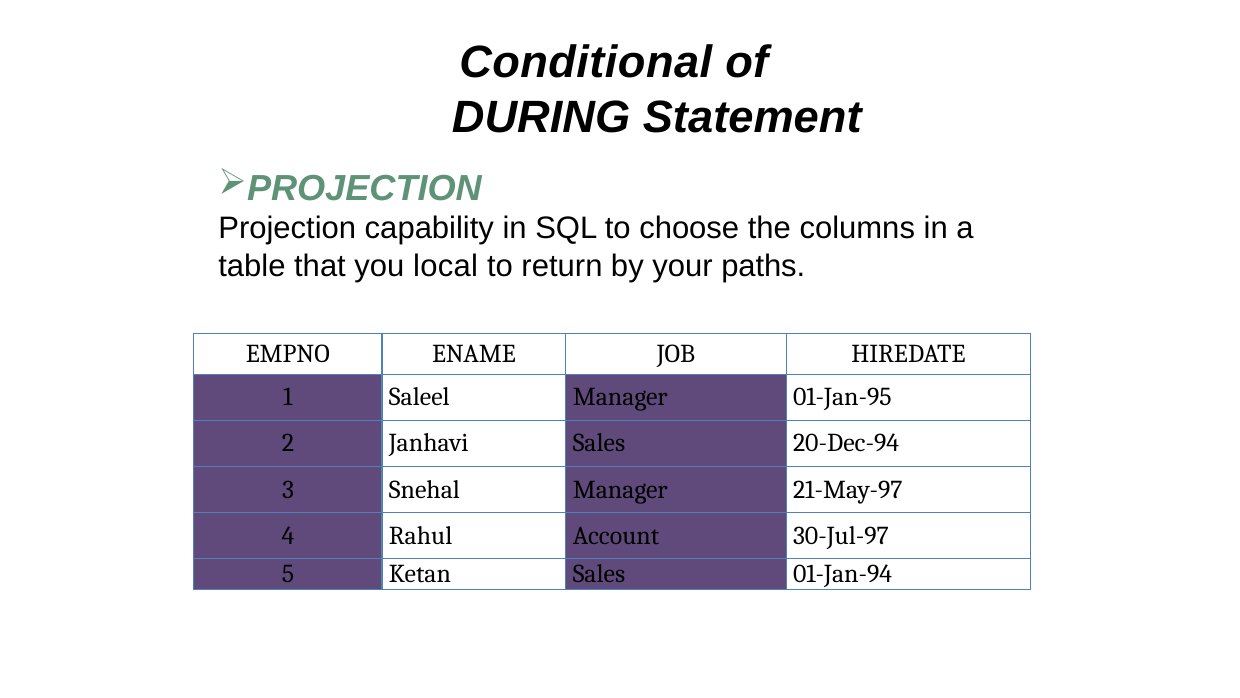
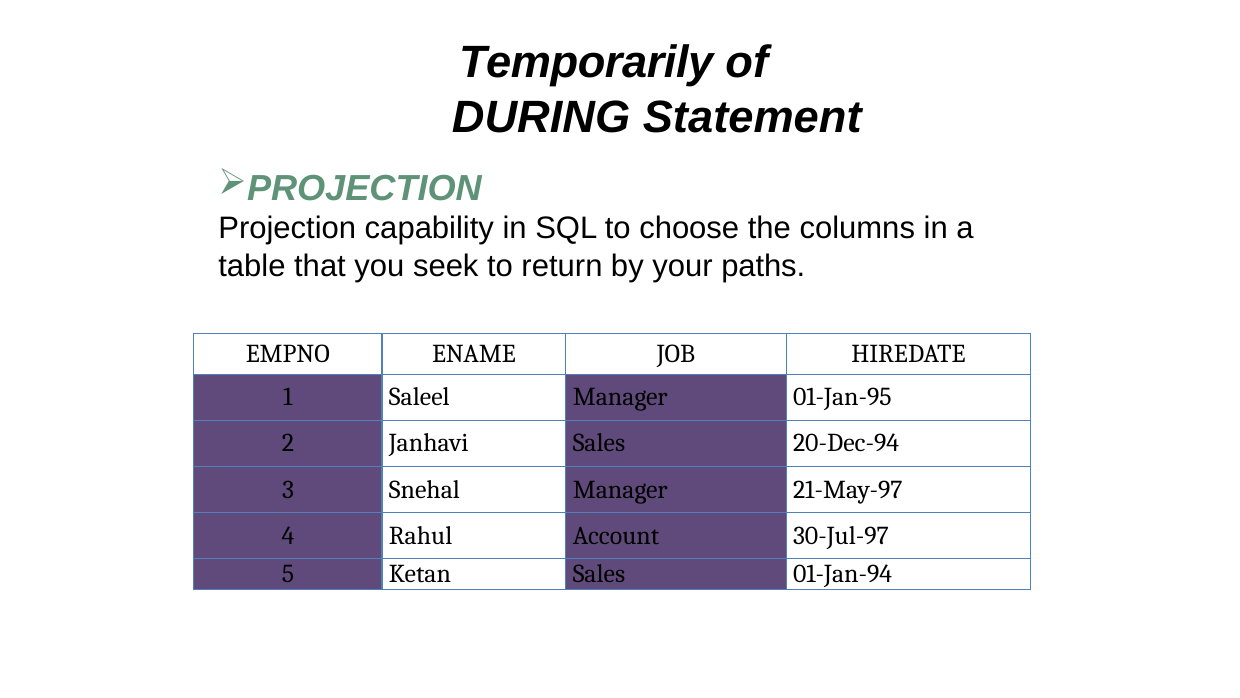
Conditional: Conditional -> Temporarily (586, 63)
local: local -> seek (446, 266)
